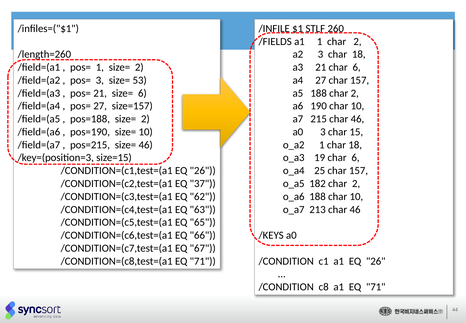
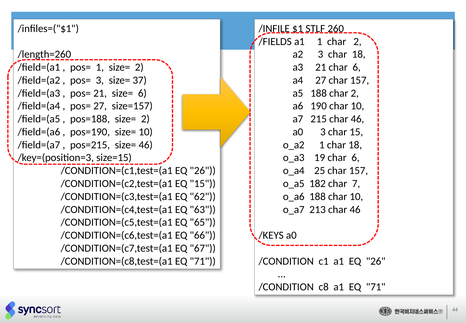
53: 53 -> 37 (140, 80)
EQ 37: 37 -> 15 (203, 183)
182 char 2: 2 -> 7 (356, 183)
